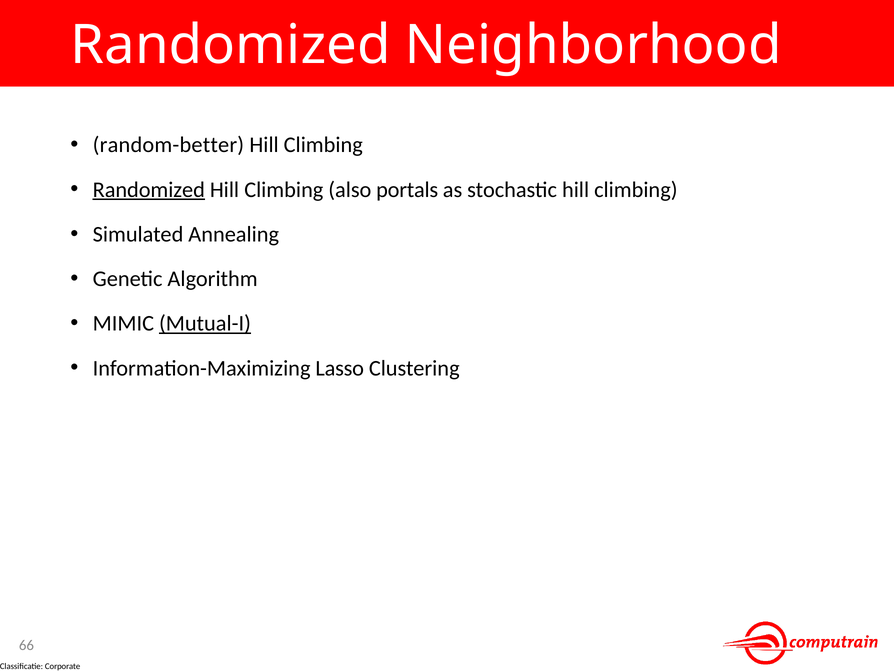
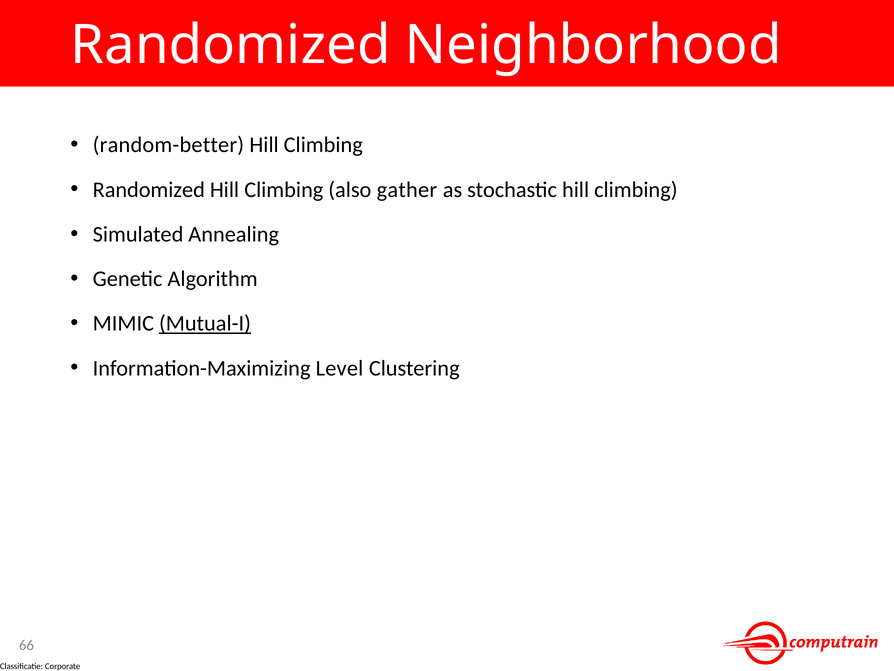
Randomized underline: present -> none (149, 190)
portals: portals -> gather (407, 190)
Lasso: Lasso -> Level (339, 368)
